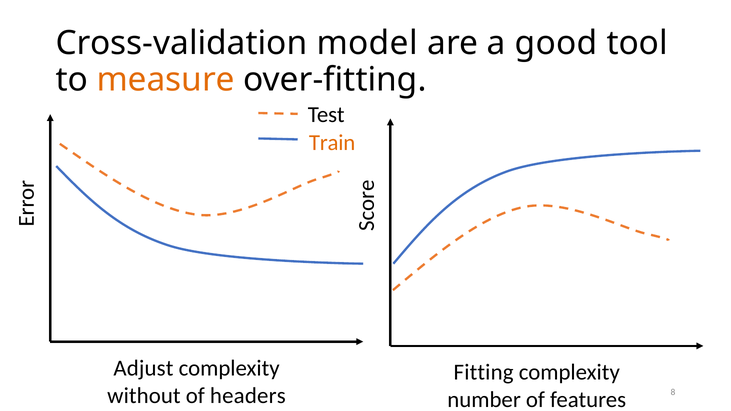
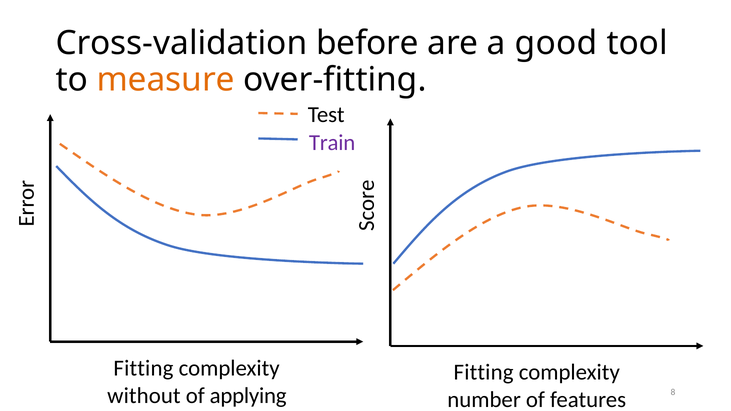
model: model -> before (367, 43)
Train colour: orange -> purple (332, 143)
Adjust: Adjust -> Fitting (143, 368)
headers: headers -> applying (248, 396)
